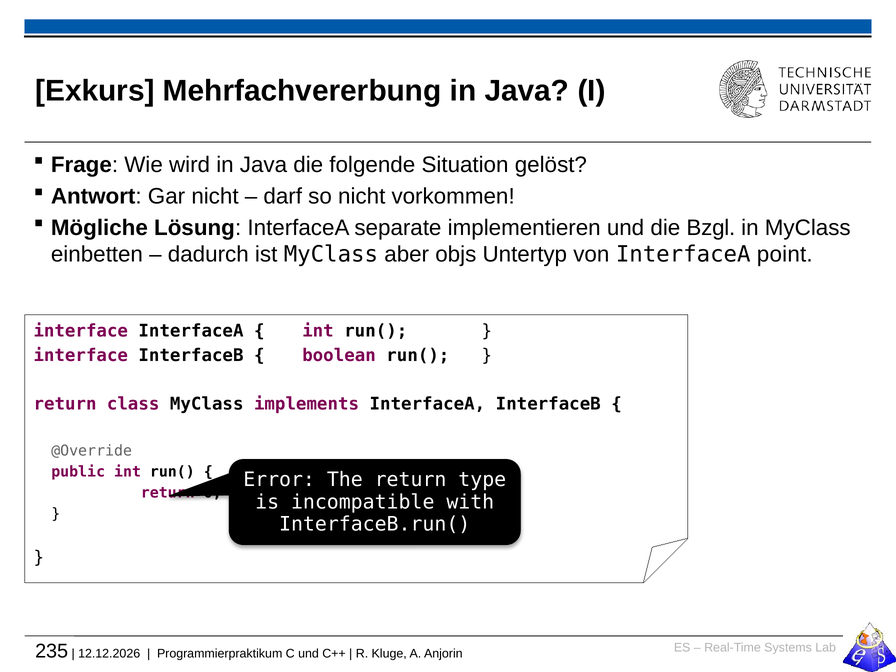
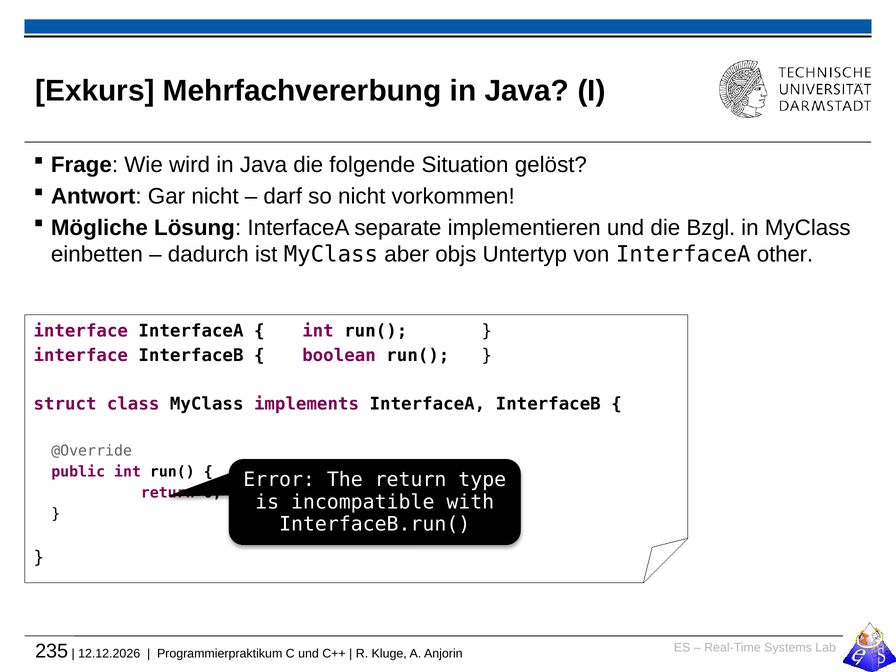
point: point -> other (785, 255)
return: return -> struct (65, 404)
